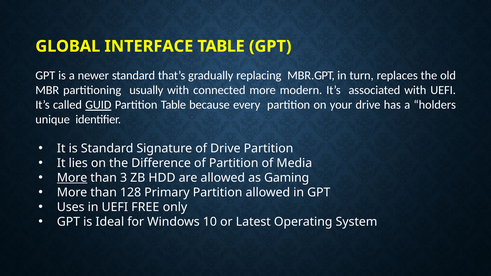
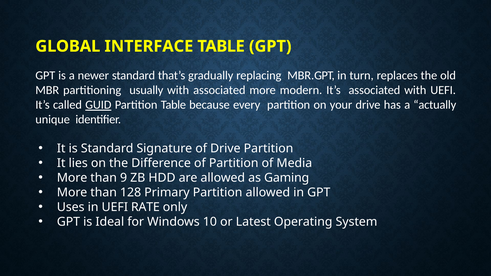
with connected: connected -> associated (219, 90)
holders: holders -> actually (435, 105)
More underline: present -> none (72, 178)
3: 3 -> 9 (124, 178)
FREE: FREE -> RATE (145, 207)
